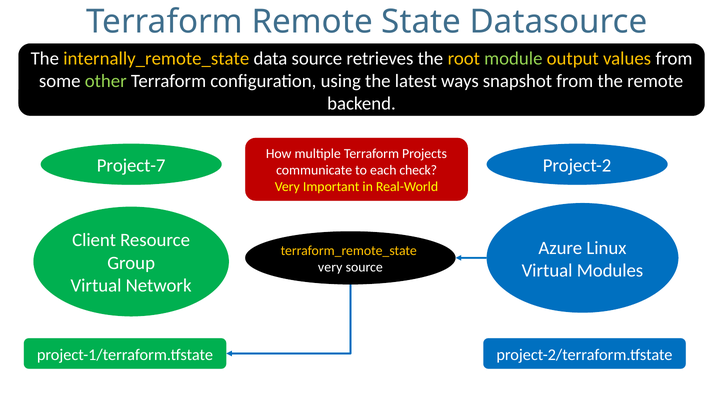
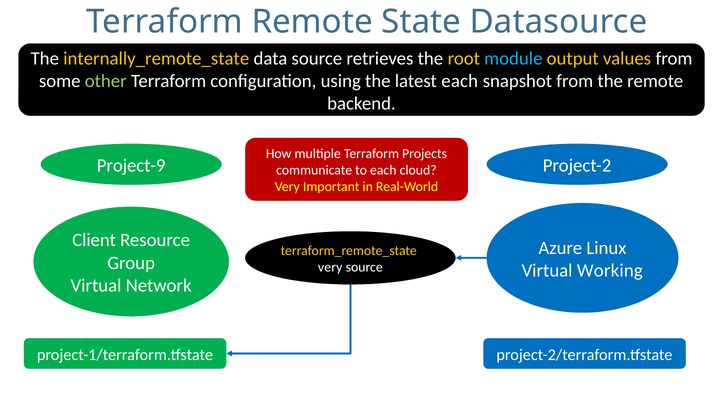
module colour: light green -> light blue (513, 58)
latest ways: ways -> each (460, 81)
Project-7: Project-7 -> Project-9 (131, 166)
check: check -> cloud (418, 170)
Modules: Modules -> Working (610, 270)
